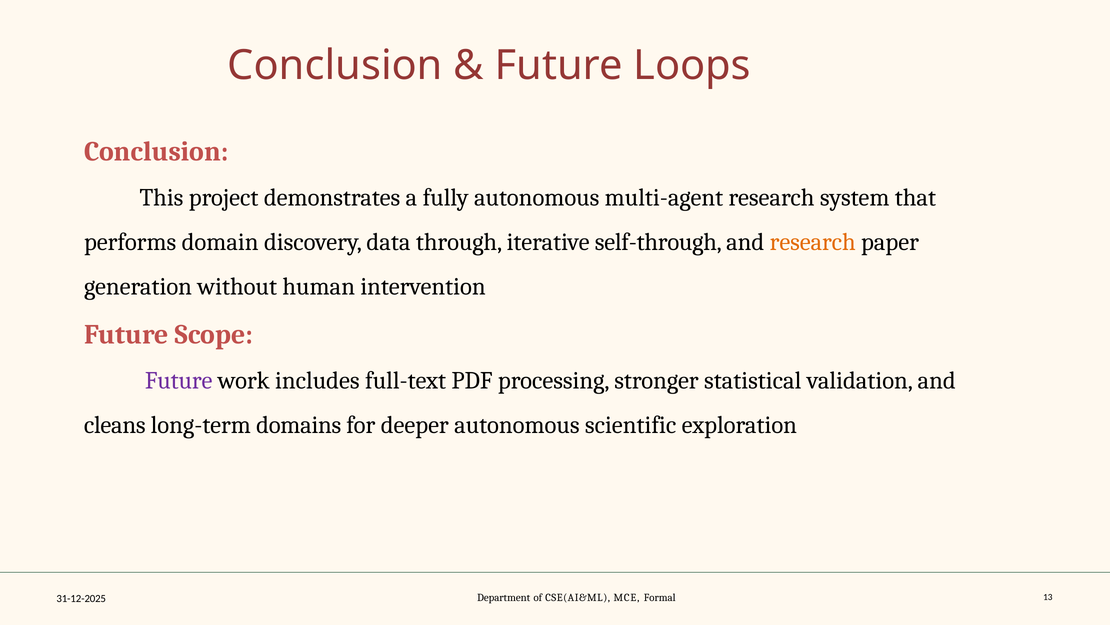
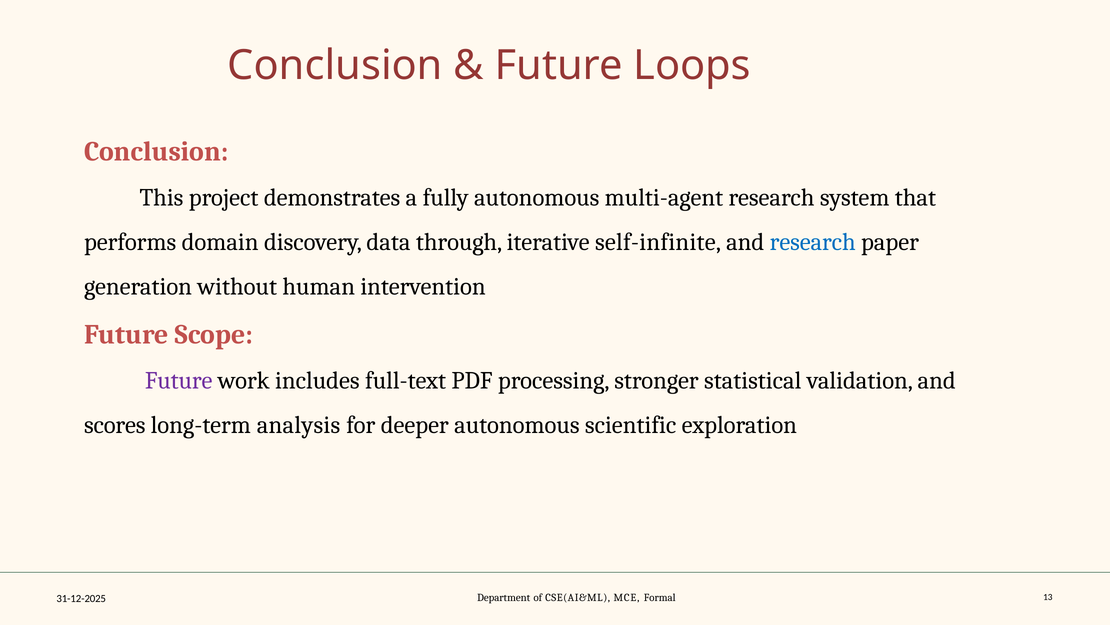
self-through: self-through -> self-infinite (658, 242)
research colour: orange -> blue (813, 242)
cleans: cleans -> scores (115, 425)
domains: domains -> analysis (298, 425)
